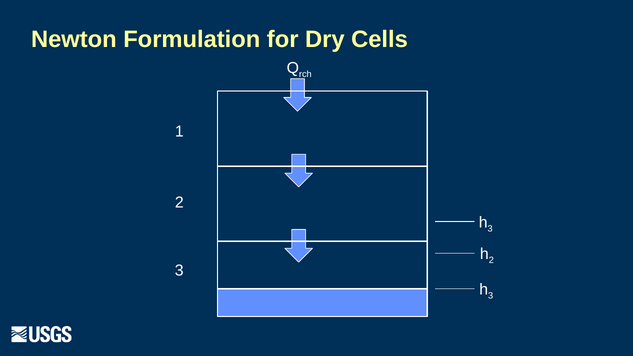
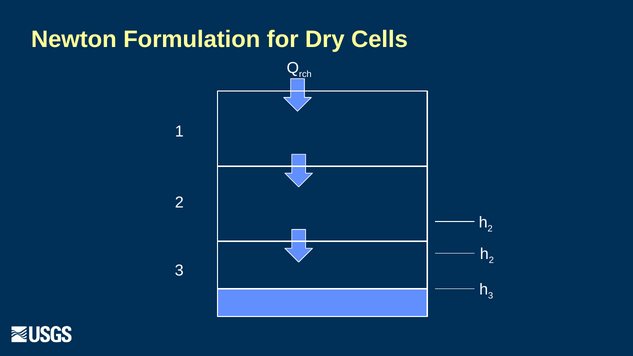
3: 3 -> 2 (490, 229)
